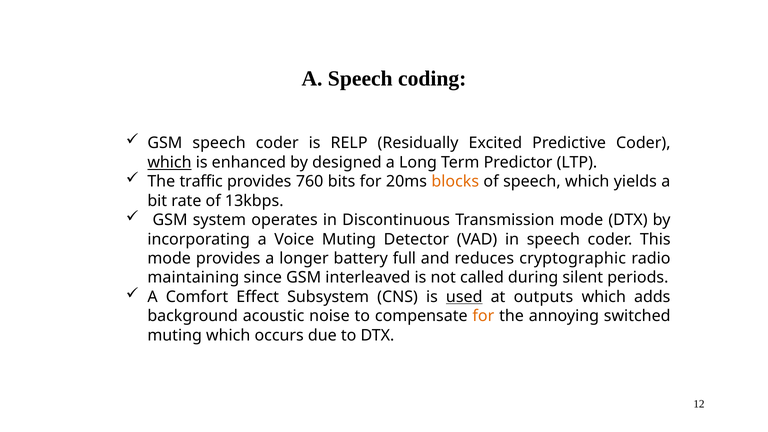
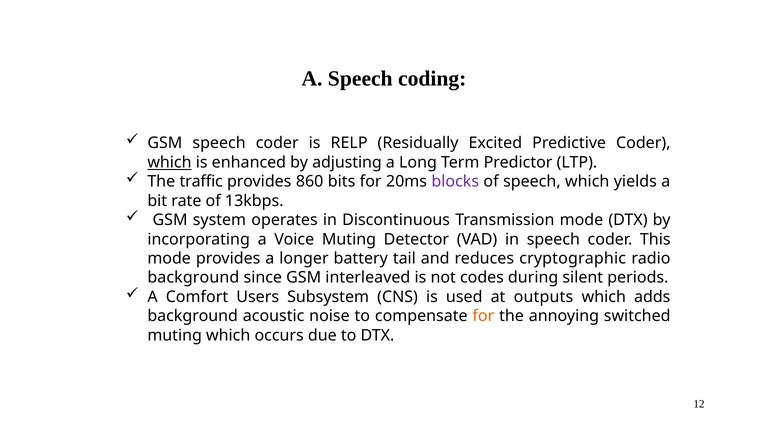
designed: designed -> adjusting (347, 162)
760: 760 -> 860 (310, 182)
blocks colour: orange -> purple (455, 182)
full: full -> tail (404, 258)
maintaining: maintaining -> background (193, 278)
called: called -> codes (482, 278)
Effect: Effect -> Users (258, 297)
used underline: present -> none (464, 297)
